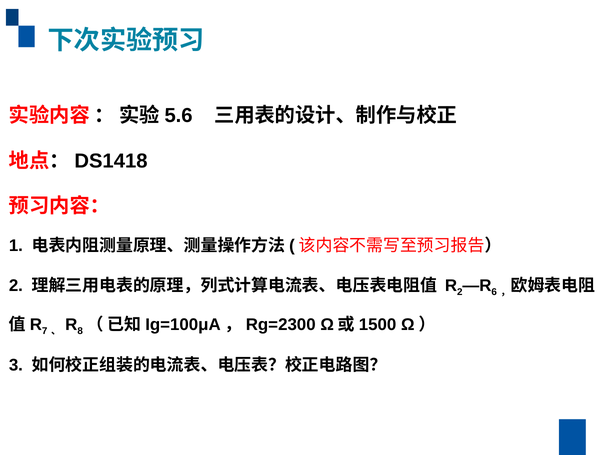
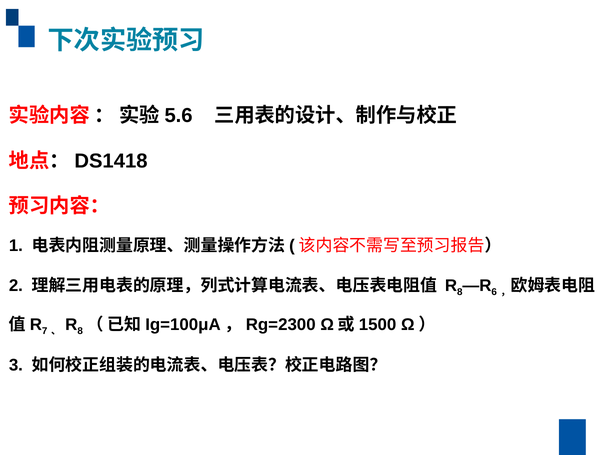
2: 2 -> 8 (460, 292)
